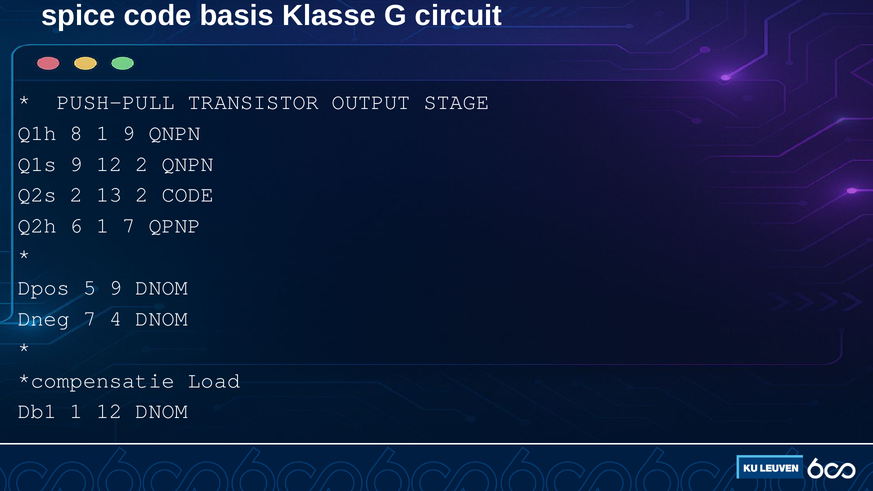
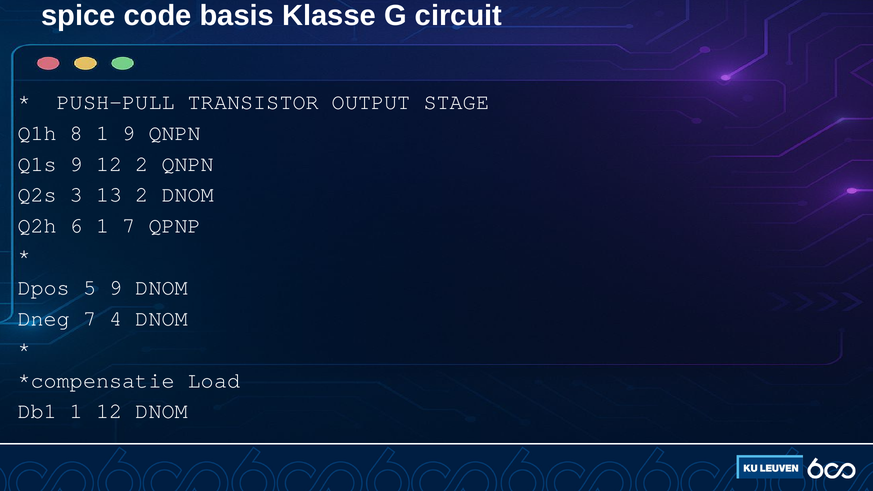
Q2s 2: 2 -> 3 (77, 195)
2 CODE: CODE -> DNOM (188, 195)
